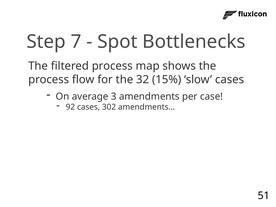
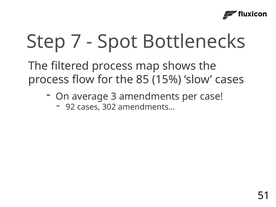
32: 32 -> 85 (143, 80)
